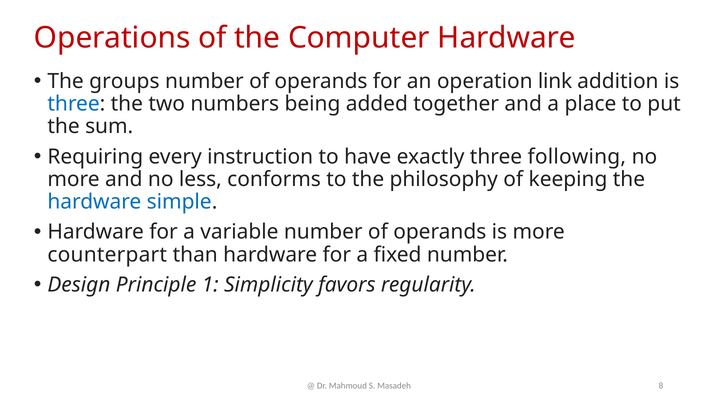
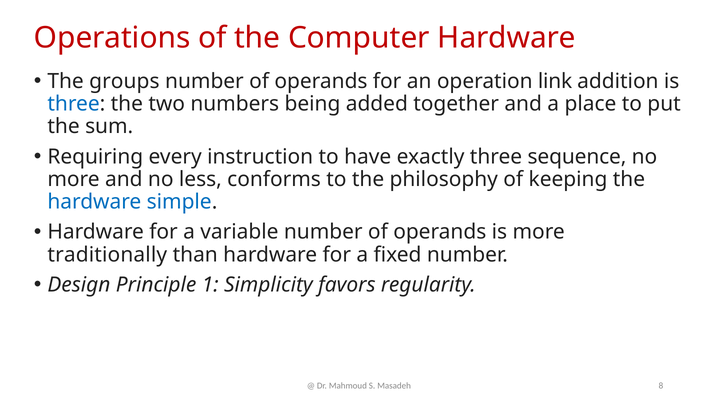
following: following -> sequence (577, 157)
counterpart: counterpart -> traditionally (107, 255)
